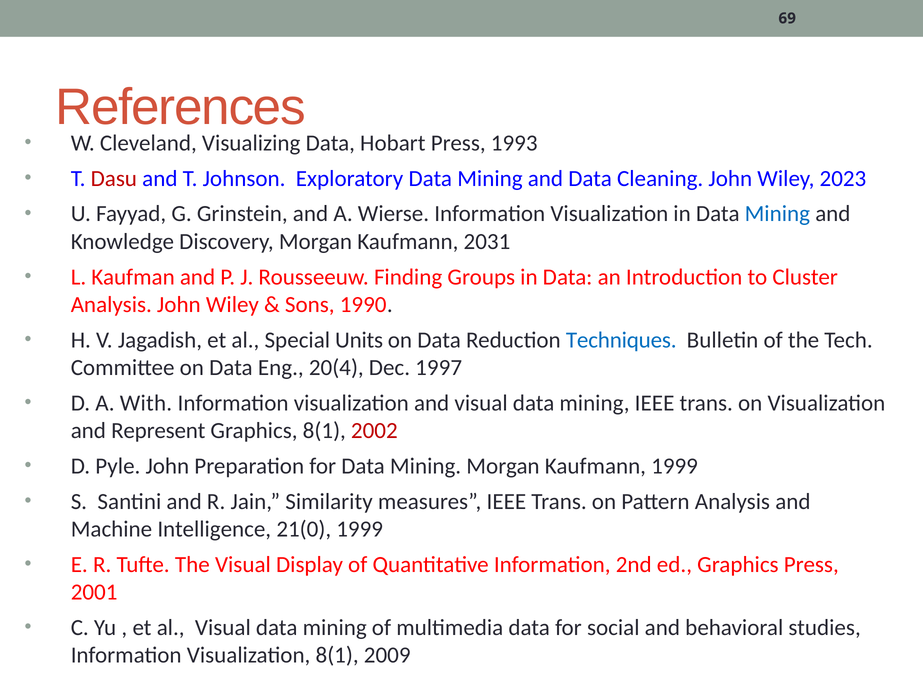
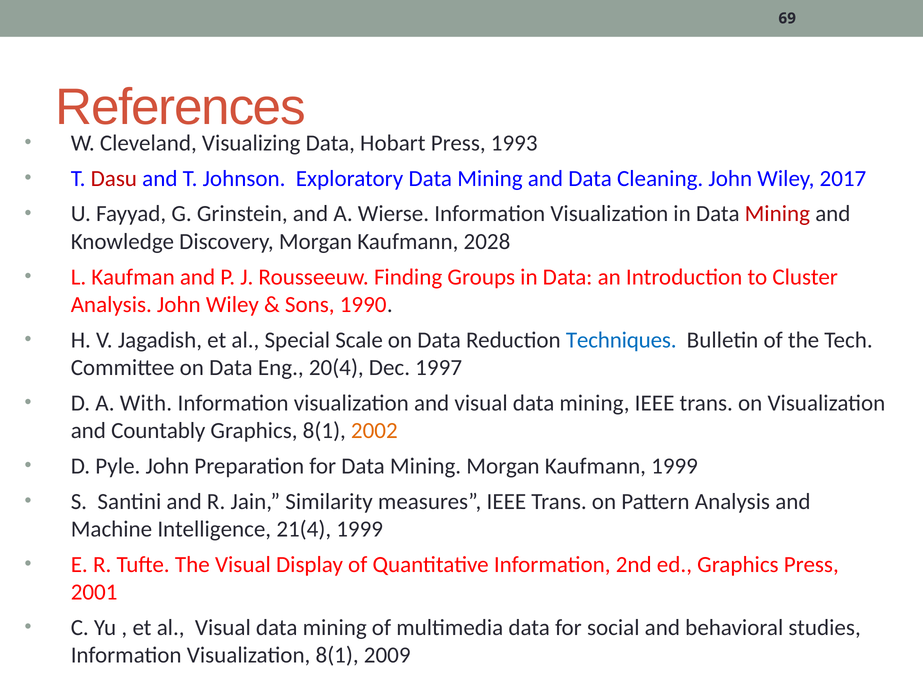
2023: 2023 -> 2017 (843, 179)
Mining colour: blue -> red (777, 214)
2031: 2031 -> 2028 (487, 242)
Units: Units -> Scale (359, 340)
Represent: Represent -> Countably (158, 431)
2002 colour: red -> orange (374, 431)
21(0: 21(0 -> 21(4 (304, 529)
